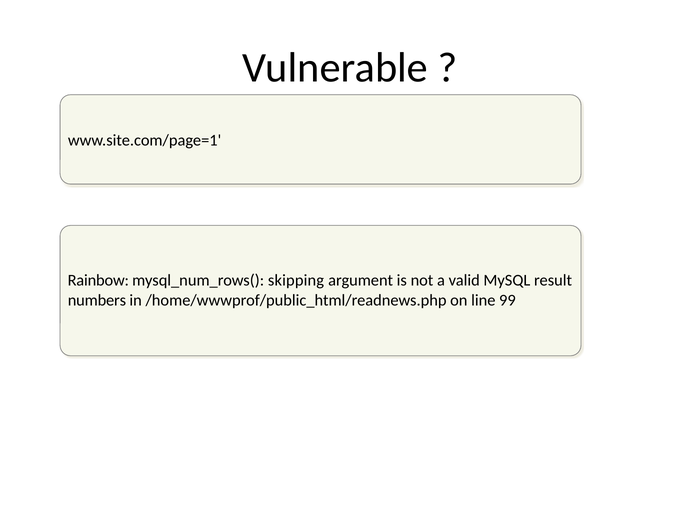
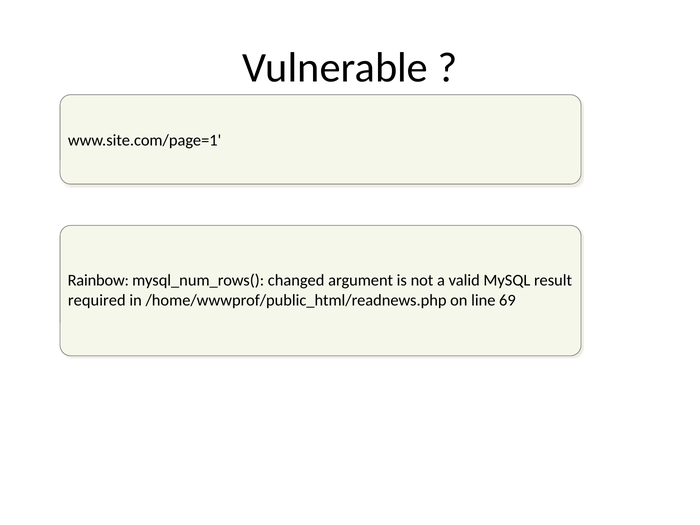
skipping: skipping -> changed (296, 281)
numbers: numbers -> required (97, 300)
99: 99 -> 69 (507, 300)
